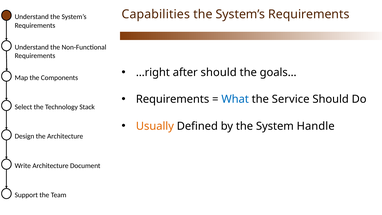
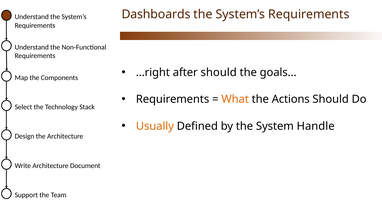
Capabilities: Capabilities -> Dashboards (156, 14)
What colour: blue -> orange (235, 99)
Service: Service -> Actions (291, 99)
